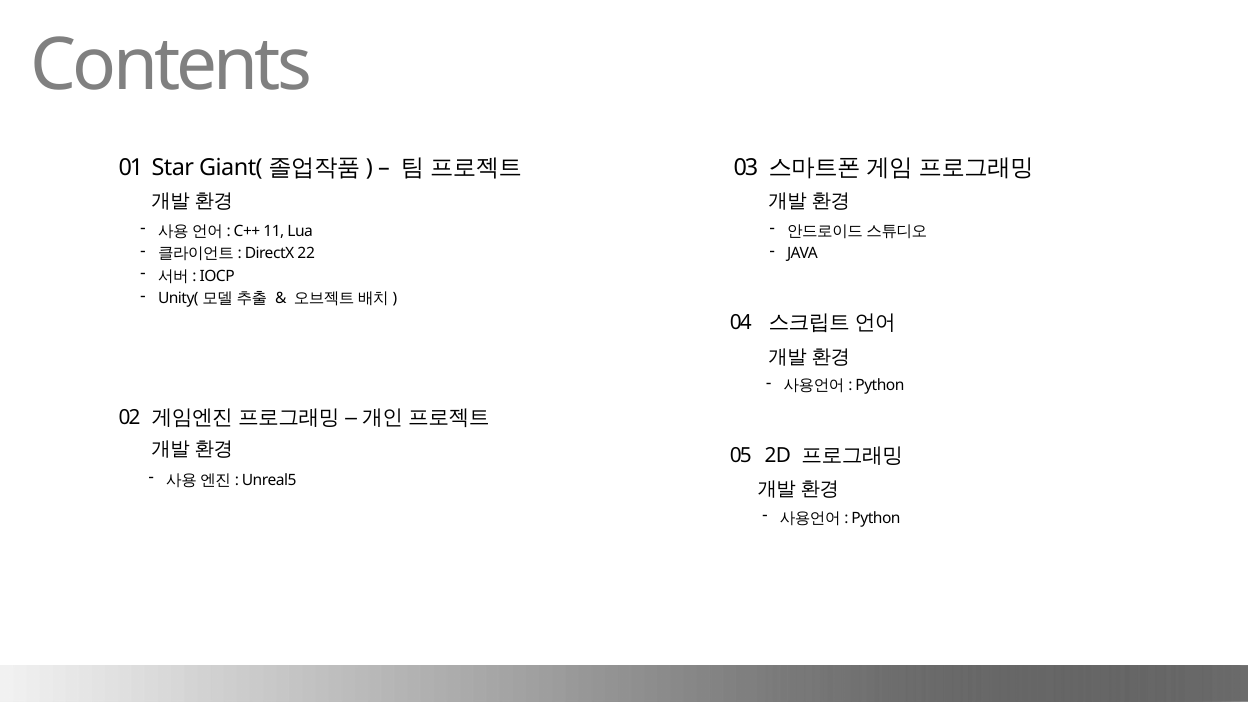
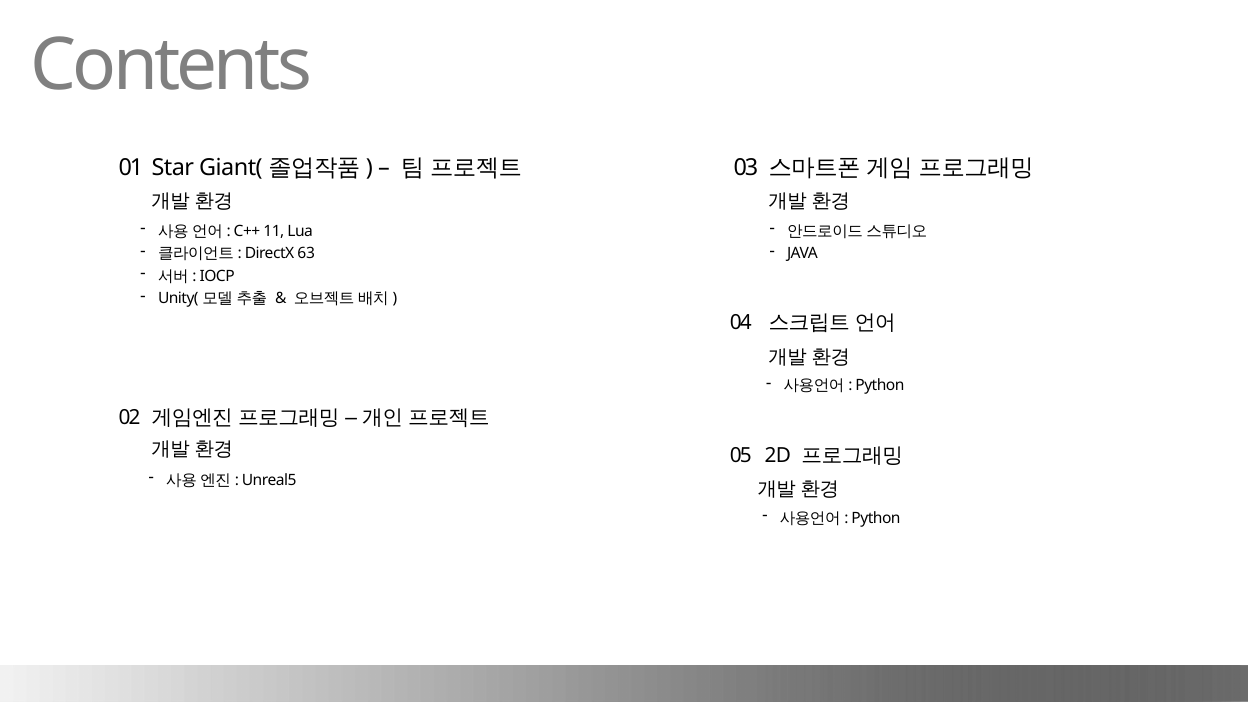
22: 22 -> 63 (306, 254)
